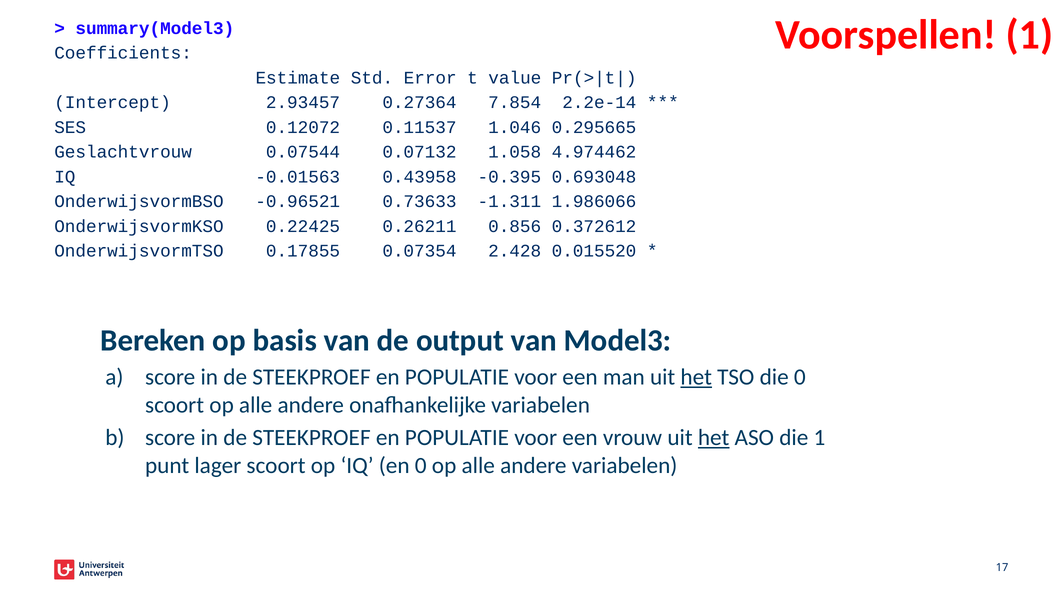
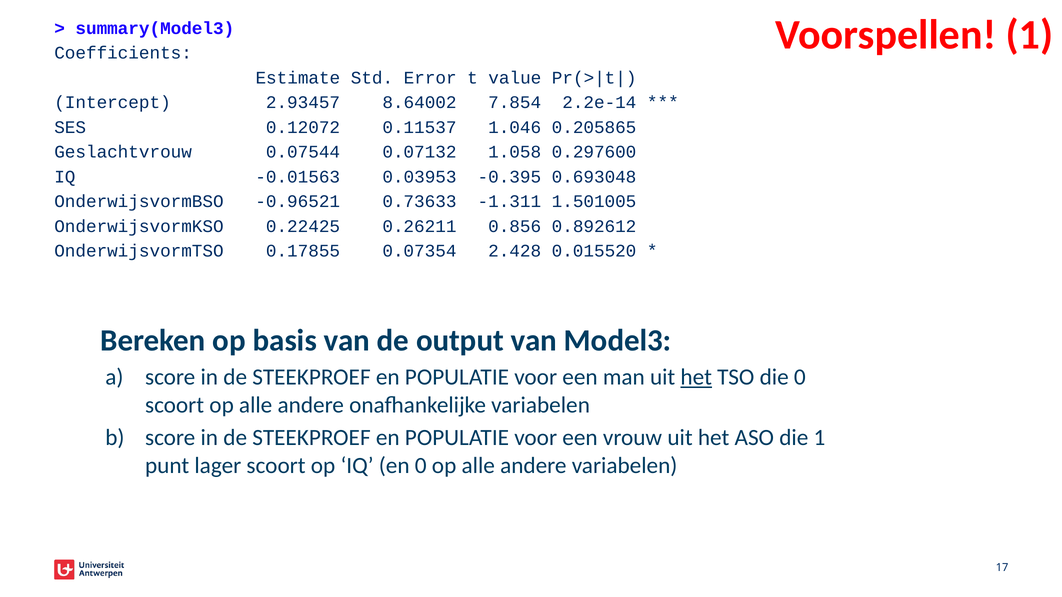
0.27364: 0.27364 -> 8.64002 (419, 103)
0.295665: 0.295665 -> 0.205865 (594, 127)
4.974462: 4.974462 -> 0.297600 (594, 152)
0.43958: 0.43958 -> 0.03953 (419, 177)
1.986066: 1.986066 -> 1.501005 (594, 202)
0.372612: 0.372612 -> 0.892612 (594, 226)
het underline: present -> none (714, 438)
